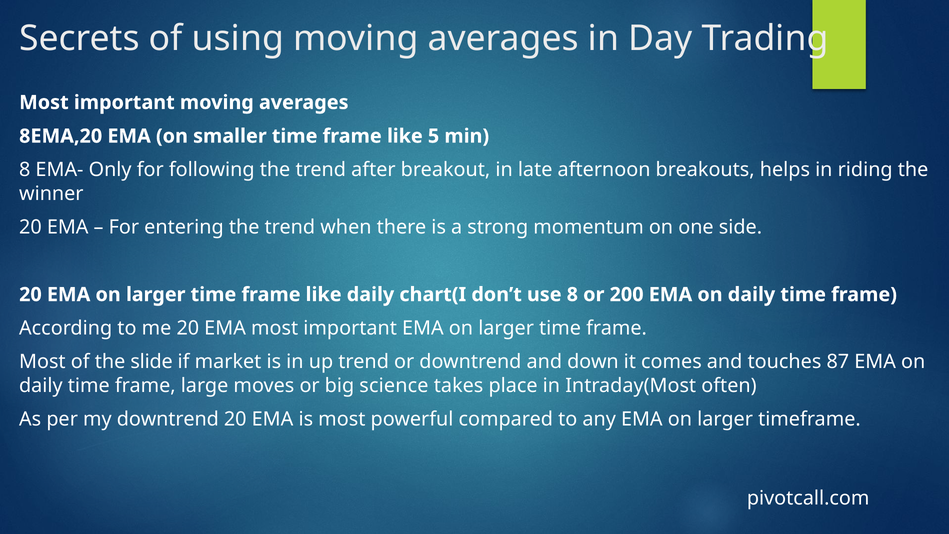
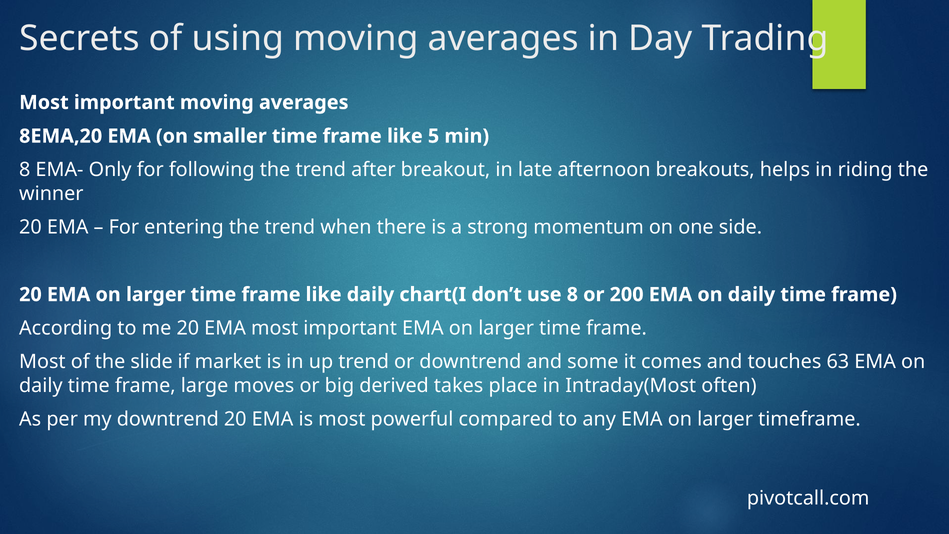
down: down -> some (593, 362)
87: 87 -> 63 (838, 362)
science: science -> derived (394, 386)
